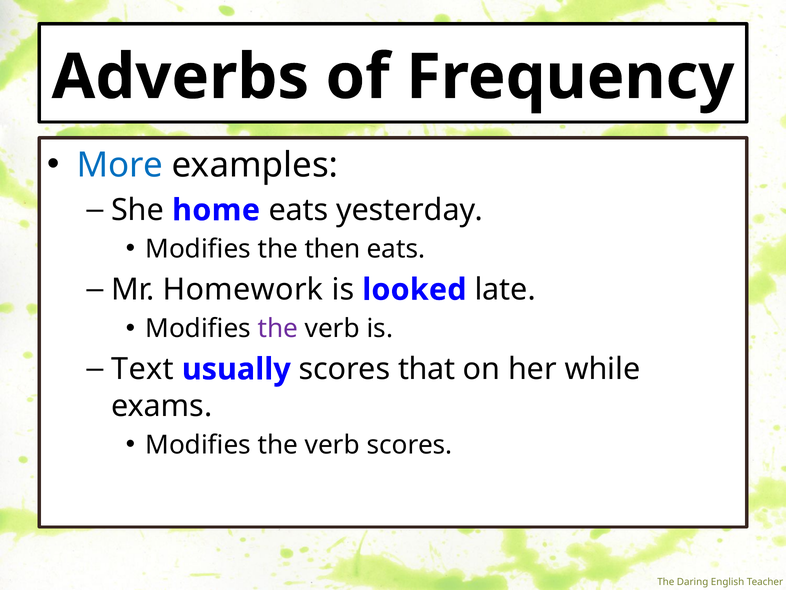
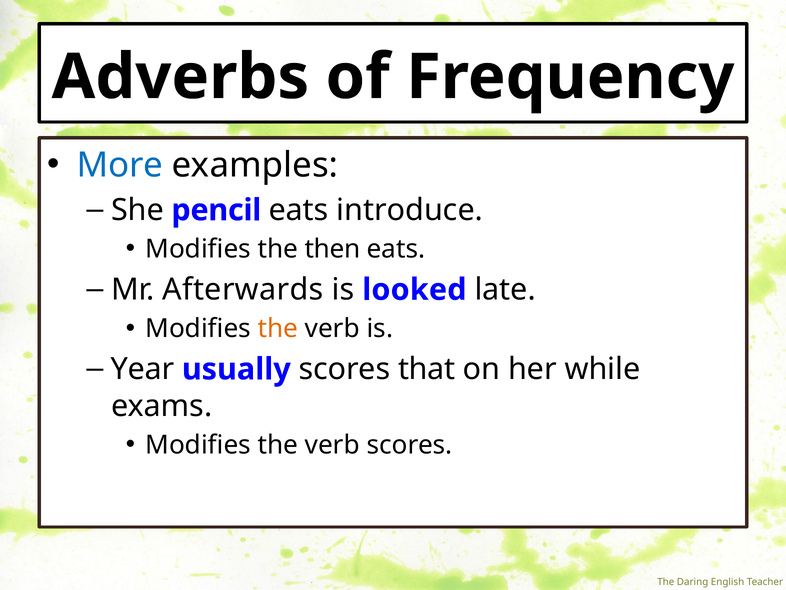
home: home -> pencil (216, 210)
yesterday: yesterday -> introduce (410, 210)
Homework: Homework -> Afterwards (243, 290)
the colour: purple -> orange (278, 329)
Text: Text -> Year (143, 369)
